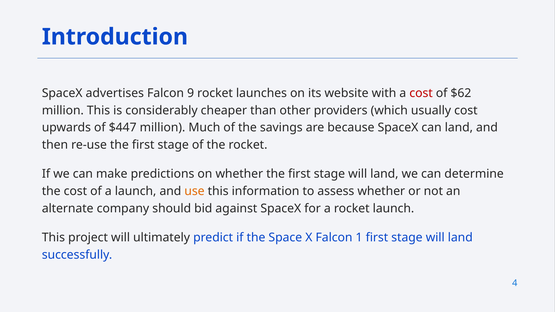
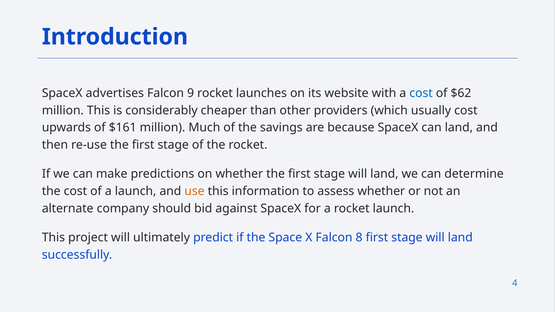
cost colour: red -> blue (421, 93)
$447: $447 -> $161 (123, 128)
1: 1 -> 8 (359, 238)
